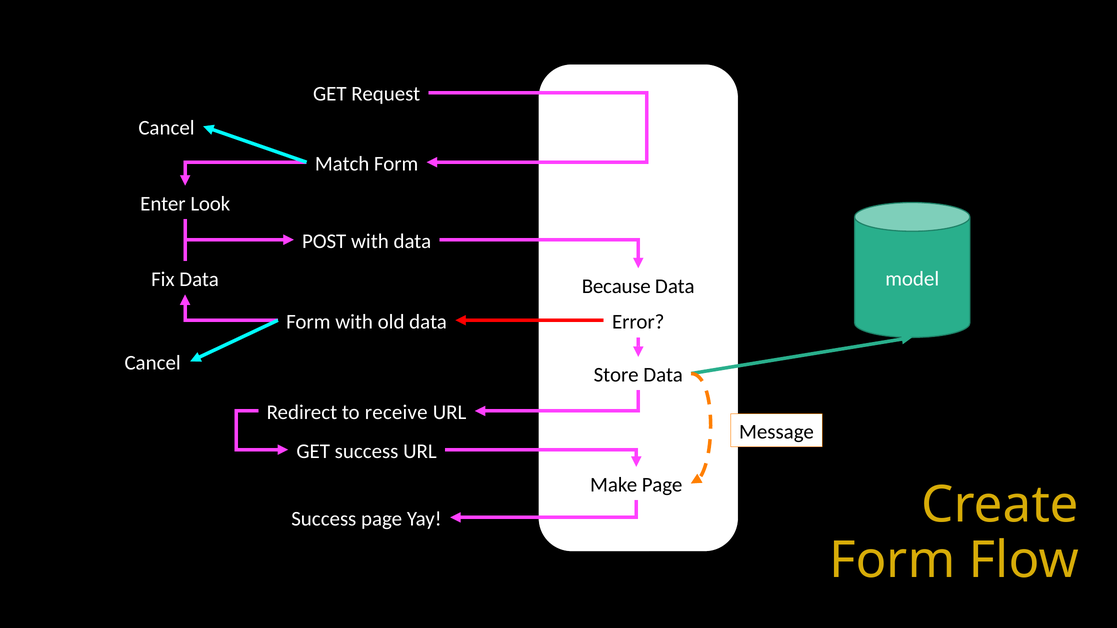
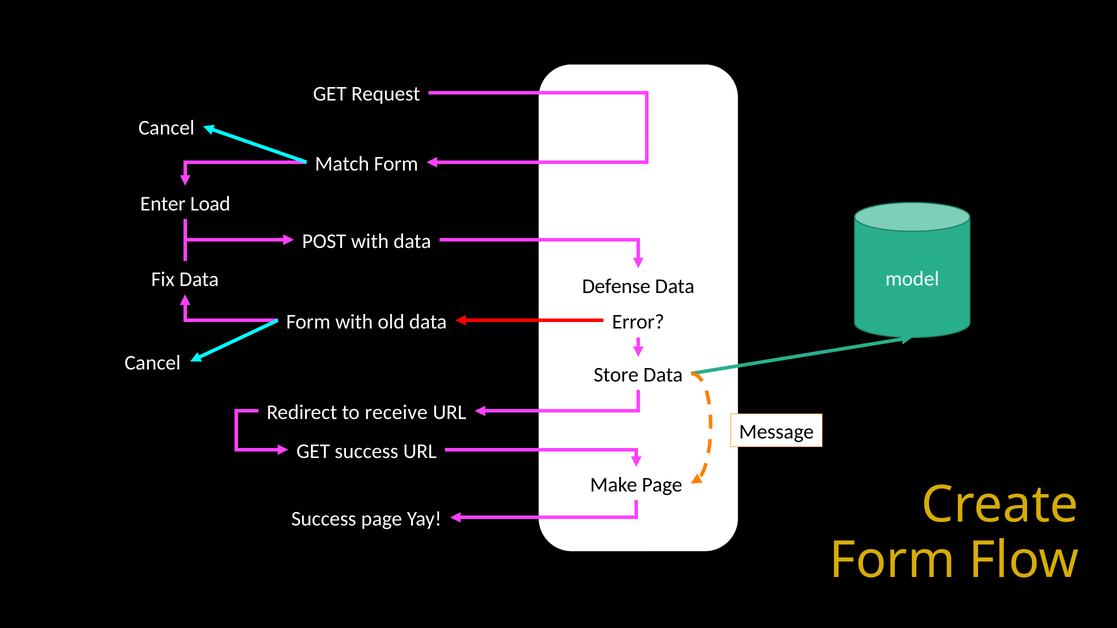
Look: Look -> Load (210, 204)
Because: Because -> Defense (616, 286)
